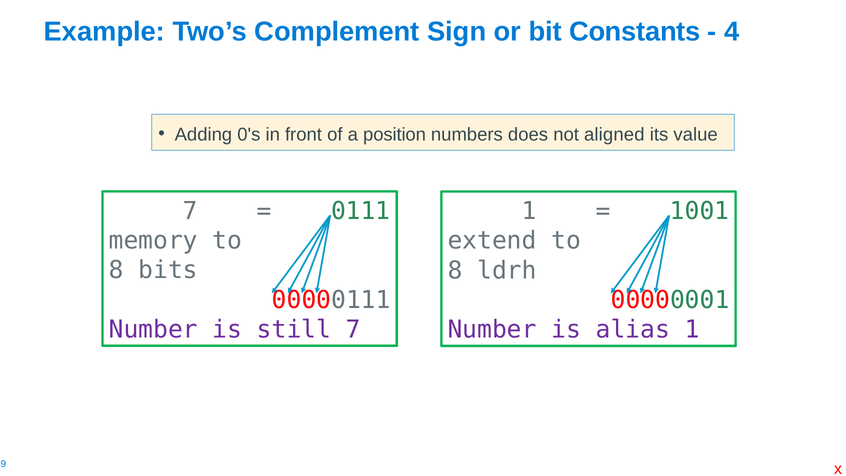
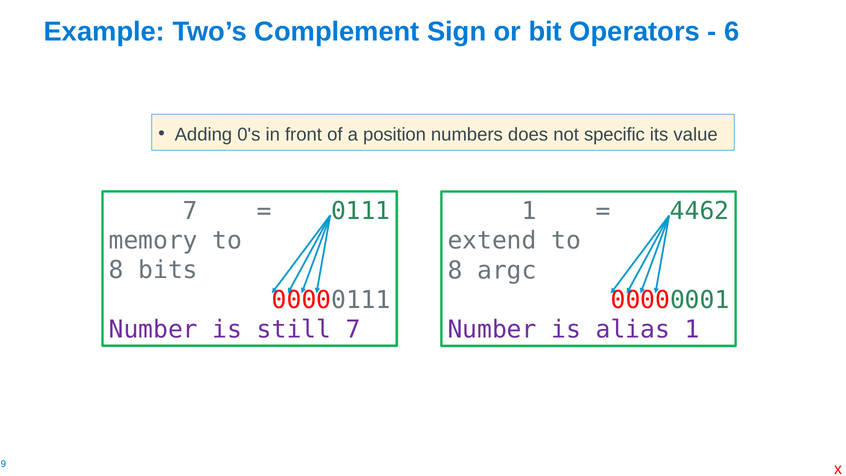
Constants: Constants -> Operators (635, 31)
4: 4 -> 6 (732, 31)
aligned: aligned -> specific (614, 134)
1001: 1001 -> 4462 (700, 211)
ldrh: ldrh -> argc (507, 270)
